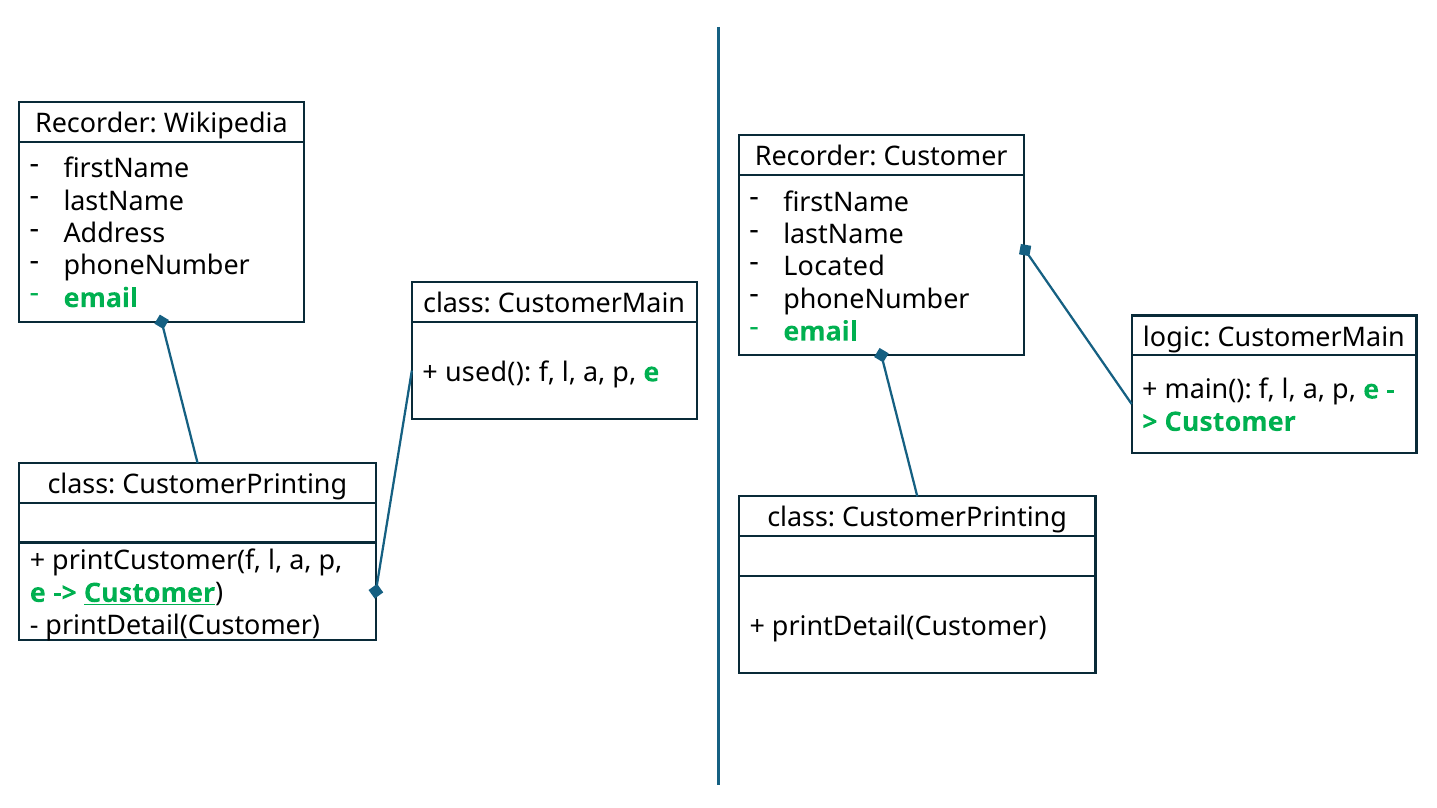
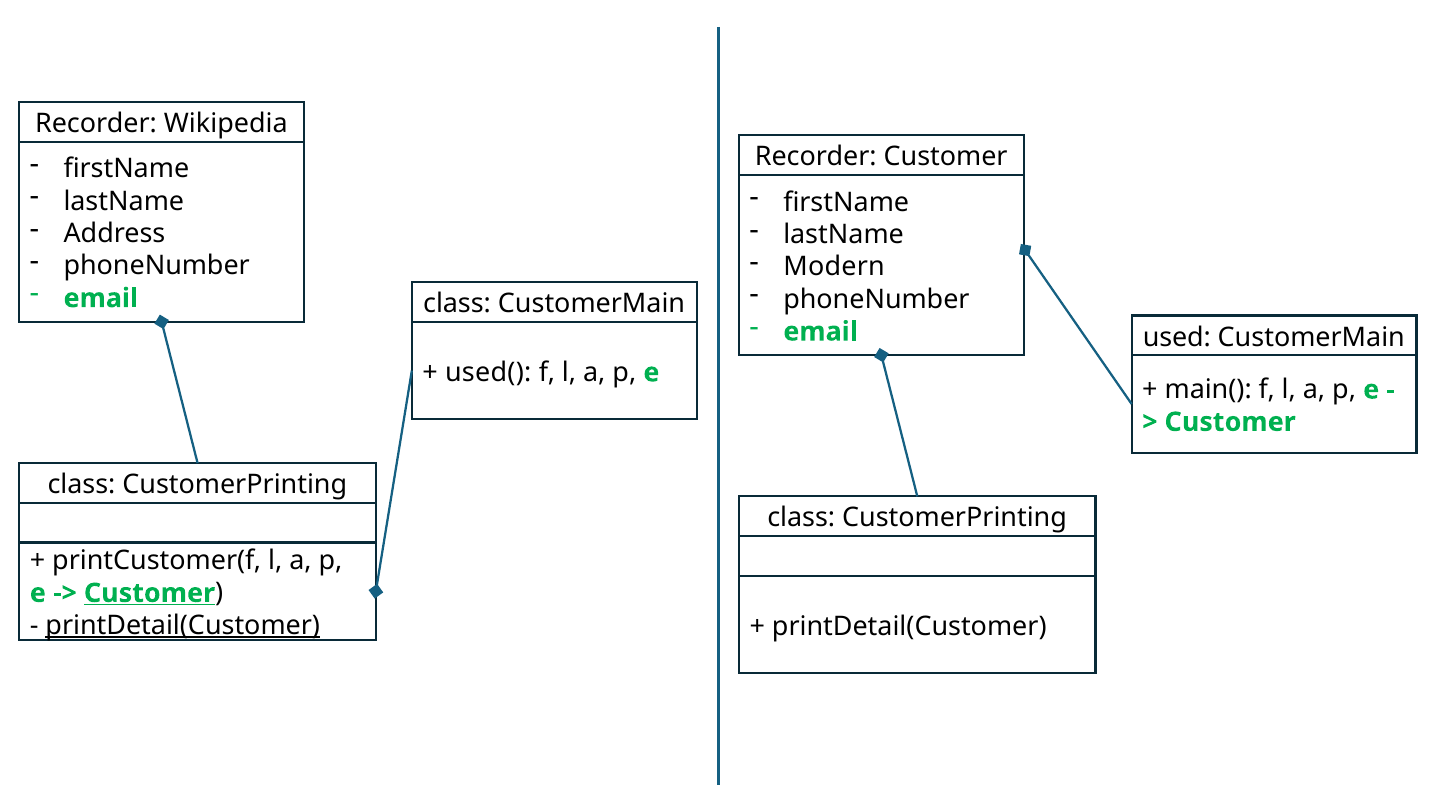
Located: Located -> Modern (834, 267)
logic: logic -> used (1177, 337)
printDetail(Customer underline: none -> present (183, 626)
